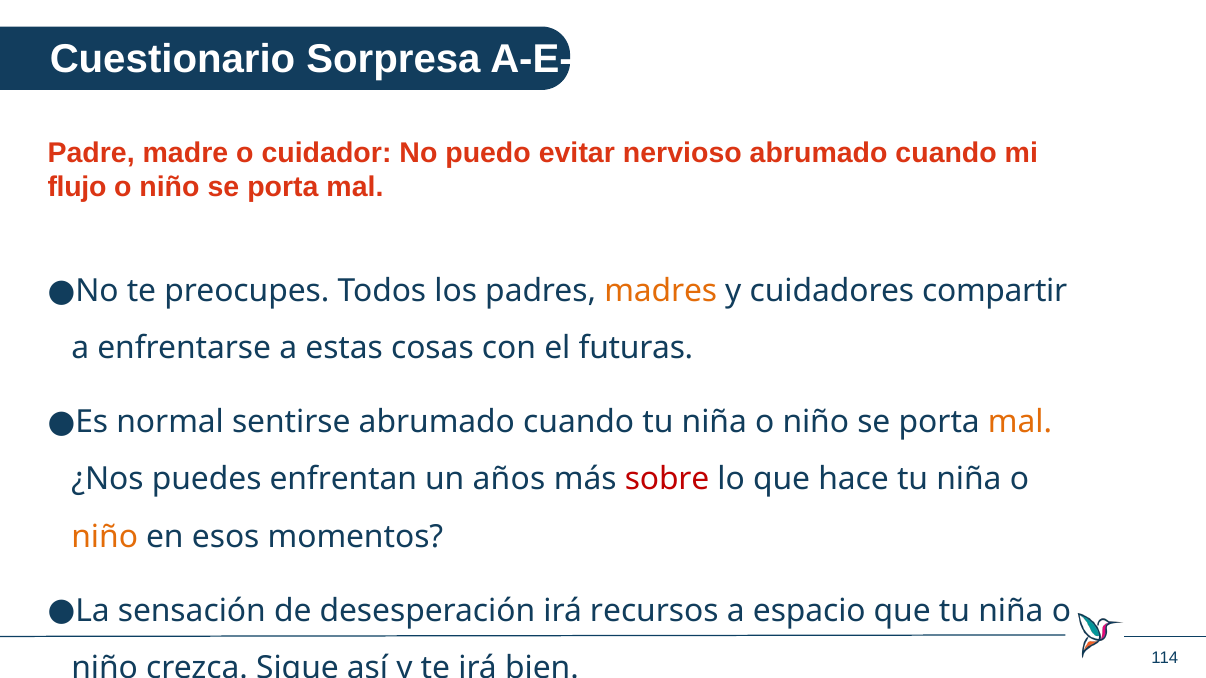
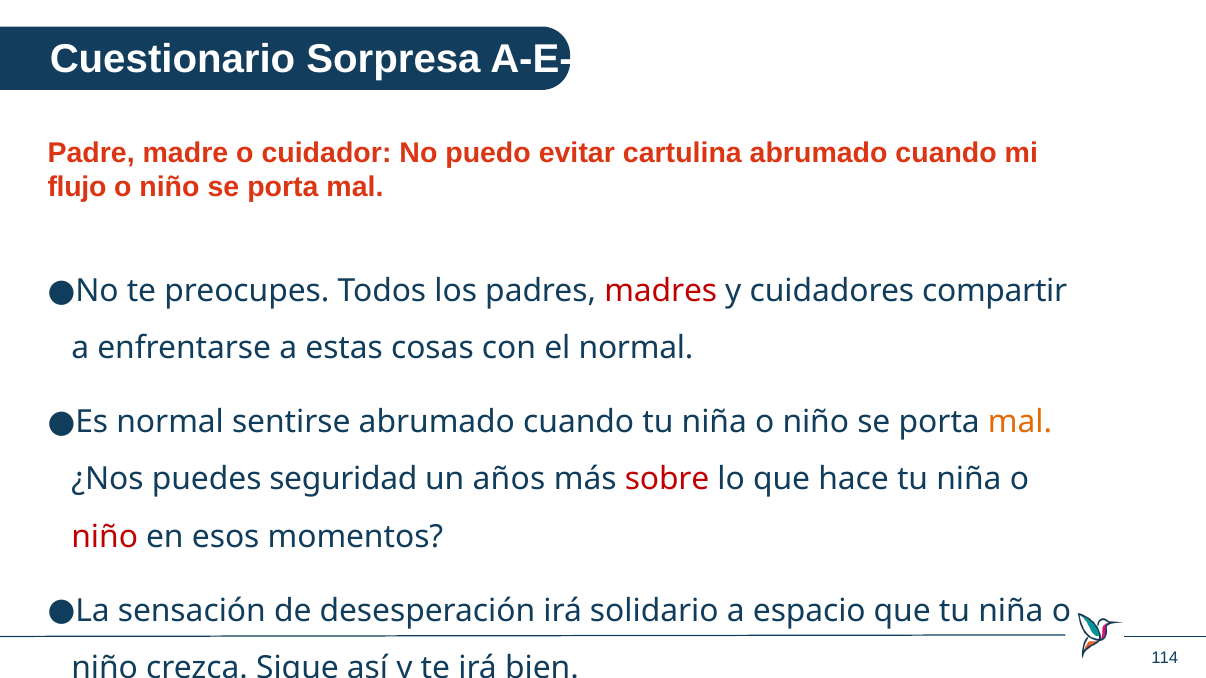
nervioso: nervioso -> cartulina (682, 153)
madres colour: orange -> red (661, 291)
el futuras: futuras -> normal (636, 348)
enfrentan: enfrentan -> seguridad (343, 480)
niño colour: orange -> red (105, 537)
recursos: recursos -> solidario (654, 611)
